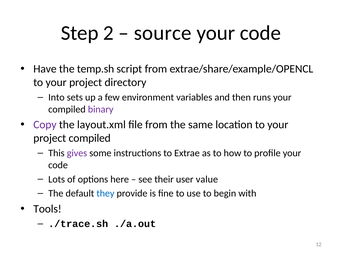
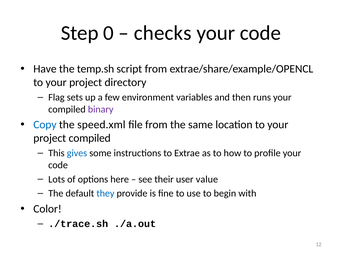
2: 2 -> 0 (109, 33)
source: source -> checks (163, 33)
Into: Into -> Flag (56, 98)
Copy colour: purple -> blue (45, 125)
layout.xml: layout.xml -> speed.xml (101, 125)
gives colour: purple -> blue (77, 153)
Tools: Tools -> Color (47, 209)
